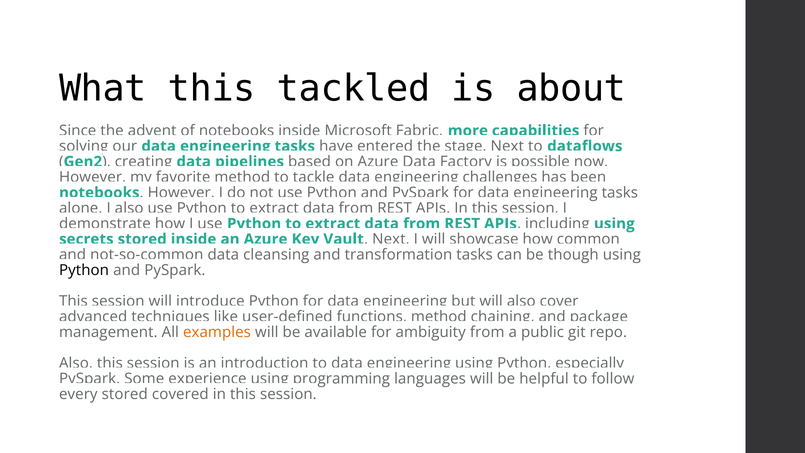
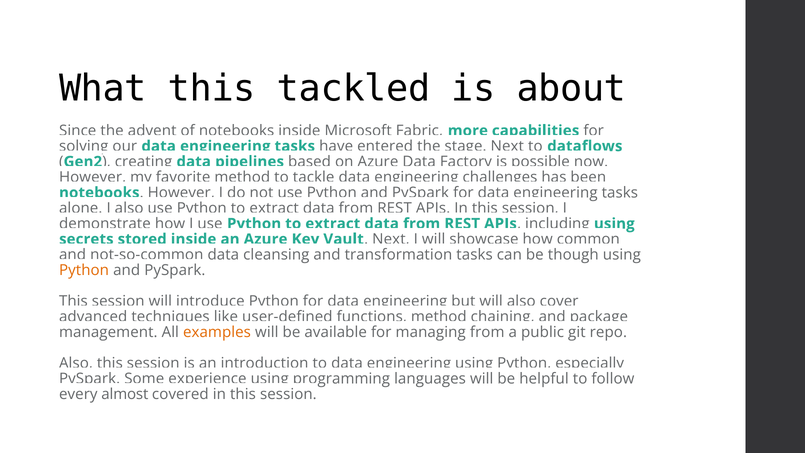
Python colour: black -> orange (84, 270)
ambiguity: ambiguity -> managing (431, 332)
every stored: stored -> almost (125, 394)
